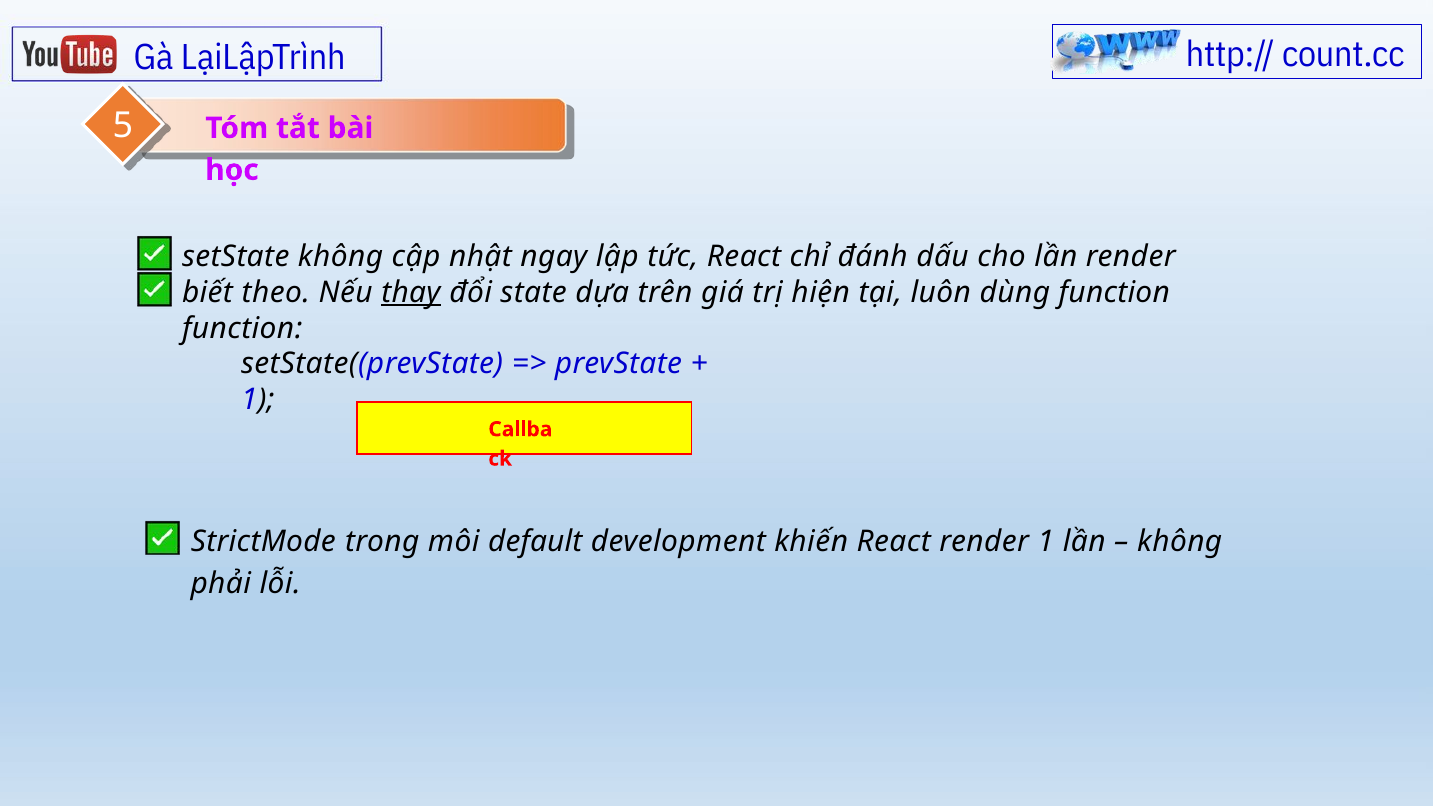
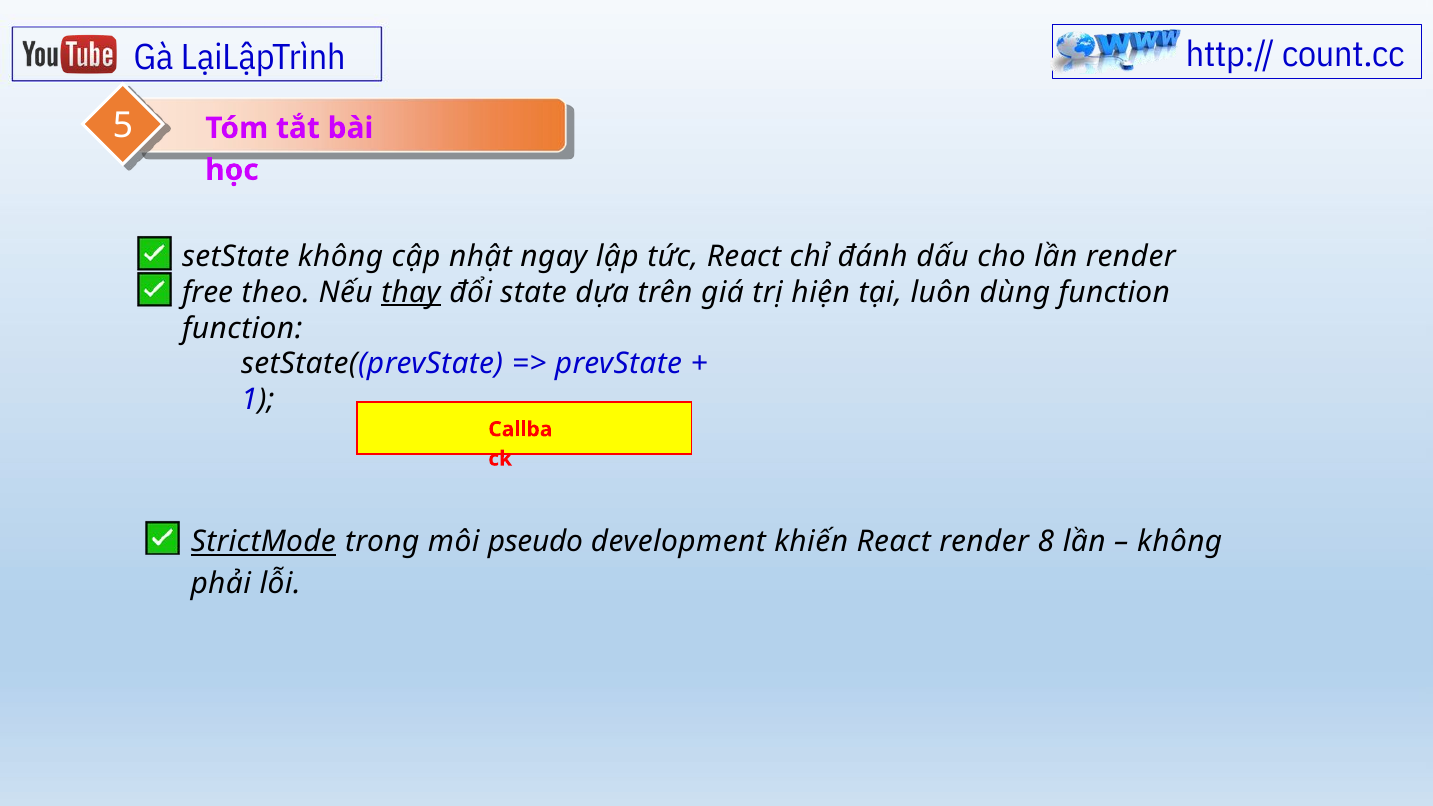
biết: biết -> free (208, 292)
StrictMode underline: none -> present (263, 542)
default: default -> pseudo (535, 542)
render 1: 1 -> 8 (1046, 542)
